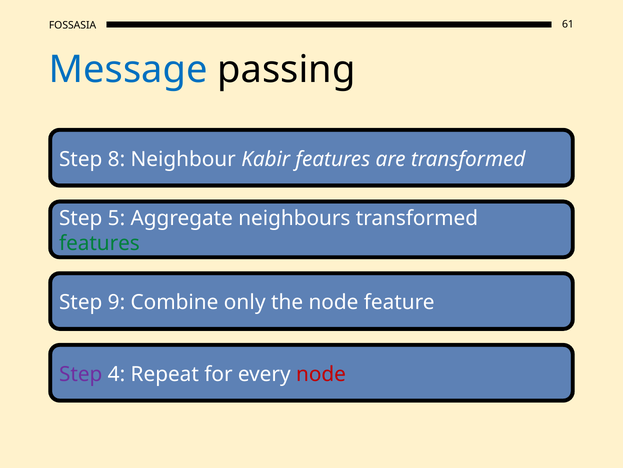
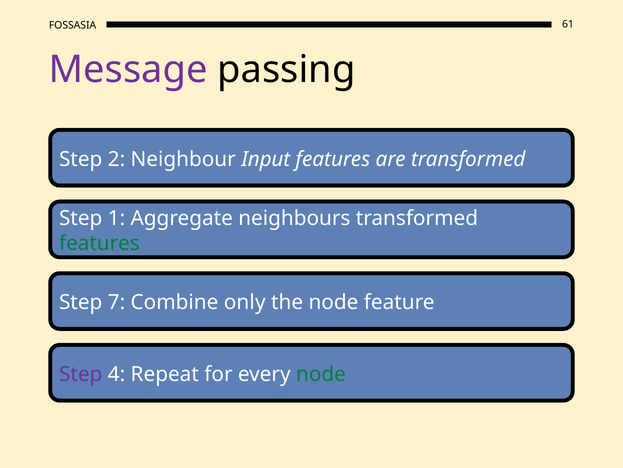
Message colour: blue -> purple (128, 70)
8: 8 -> 2 (116, 159)
Kabir: Kabir -> Input (266, 159)
5: 5 -> 1 (116, 218)
9: 9 -> 7 (116, 302)
node colour: red -> green (321, 374)
